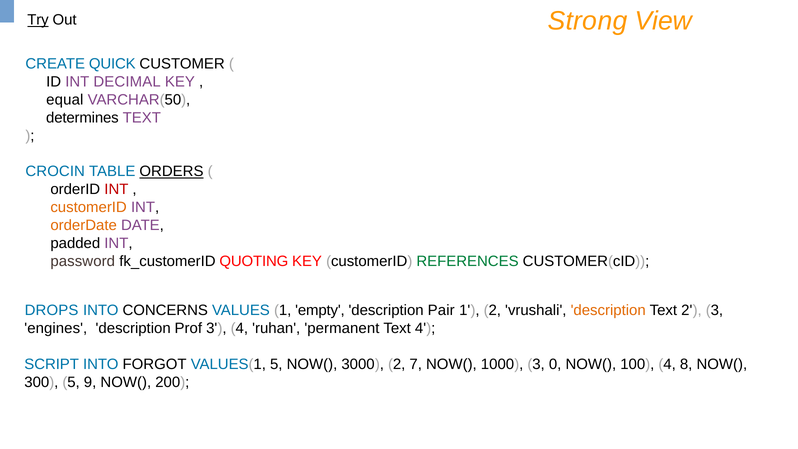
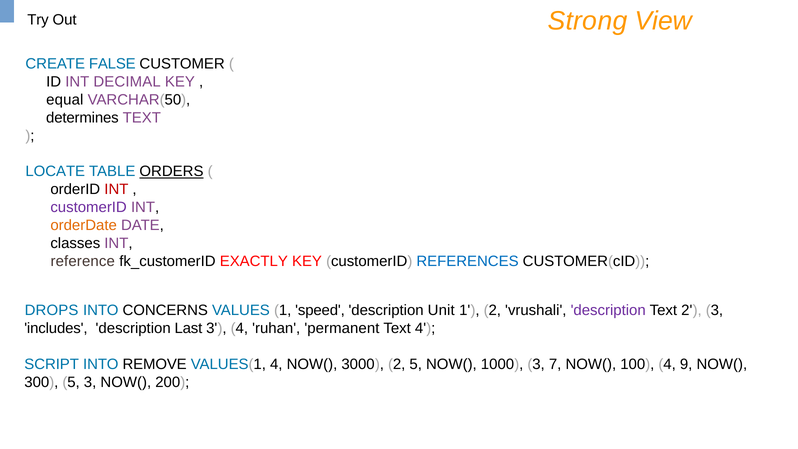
Try underline: present -> none (38, 20)
QUICK: QUICK -> FALSE (112, 64)
CROCIN: CROCIN -> LOCATE (55, 172)
customerID colour: orange -> purple (89, 207)
padded: padded -> classes (75, 243)
password: password -> reference (83, 261)
QUOTING: QUOTING -> EXACTLY (254, 261)
REFERENCES colour: green -> blue (468, 261)
empty: empty -> speed (320, 310)
Pair: Pair -> Unit (441, 310)
description colour: orange -> purple (608, 310)
engines: engines -> includes (56, 328)
Prof: Prof -> Last (188, 328)
FORGOT: FORGOT -> REMOVE (155, 364)
VALUES(1 5: 5 -> 4 (276, 364)
2 7: 7 -> 5 (416, 364)
0: 0 -> 7 (555, 364)
8: 8 -> 9 (686, 364)
5 9: 9 -> 3 (90, 382)
